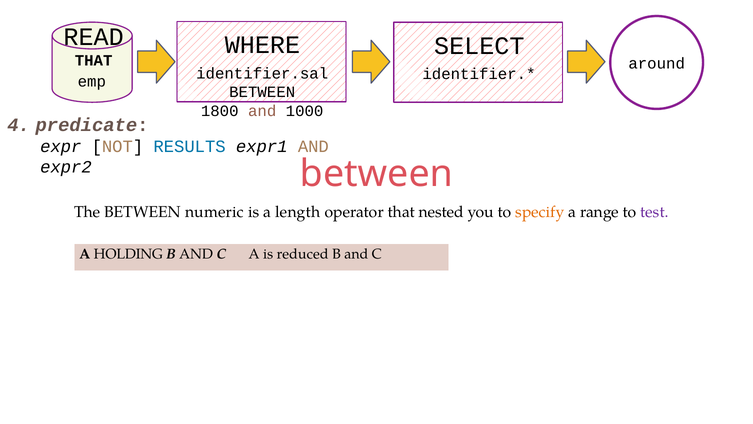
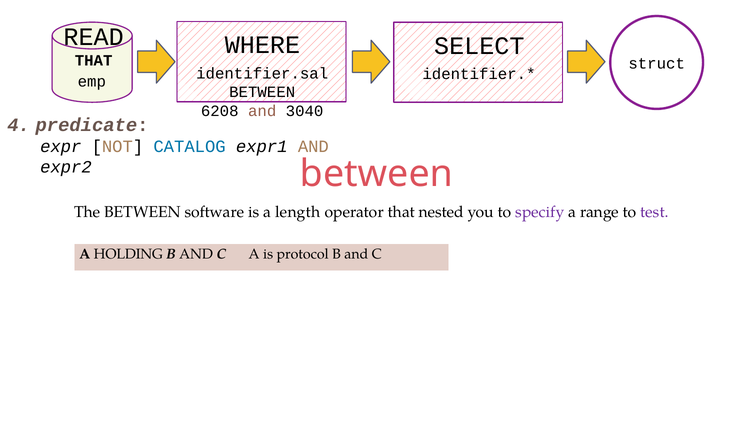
around: around -> struct (657, 63)
1800: 1800 -> 6208 (220, 111)
1000: 1000 -> 3040 (305, 111)
RESULTS: RESULTS -> CATALOG (190, 146)
numeric: numeric -> software (215, 212)
specify colour: orange -> purple (540, 212)
reduced: reduced -> protocol (303, 254)
